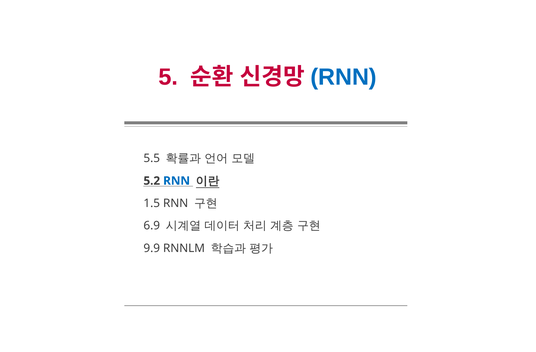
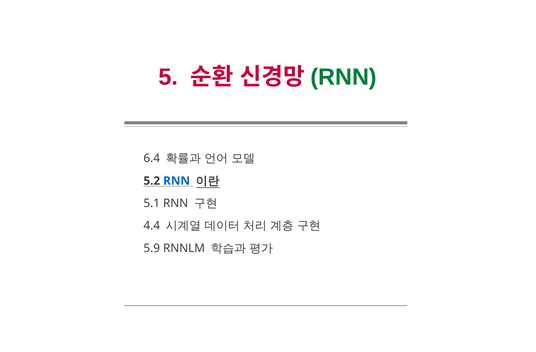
RNN colour: blue -> green (344, 77)
5.5: 5.5 -> 6.4 (152, 158)
1.5: 1.5 -> 5.1 (152, 203)
6.9: 6.9 -> 4.4 (152, 226)
9.9: 9.9 -> 5.9 (152, 248)
